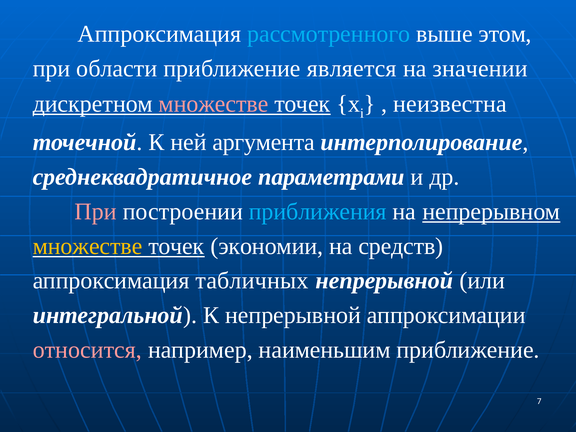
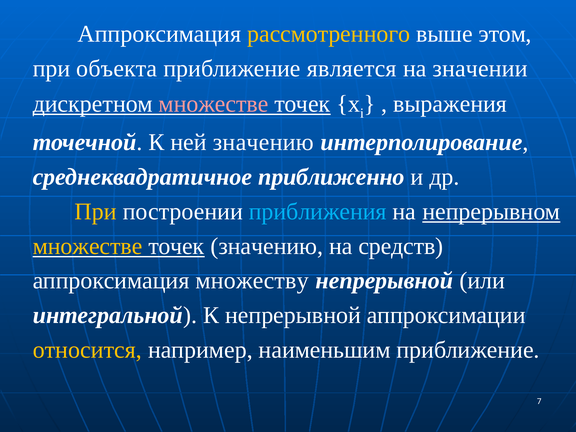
рассмотренного colour: light blue -> yellow (329, 34)
области: области -> объекта (117, 69)
неизвестна: неизвестна -> выражения (450, 104)
ней аргумента: аргумента -> значению (263, 142)
параметрами: параметрами -> приближенно (331, 177)
При colour: pink -> yellow (96, 212)
точек экономии: экономии -> значению (267, 246)
табличных: табличных -> множеству (252, 281)
относится colour: pink -> yellow (87, 350)
